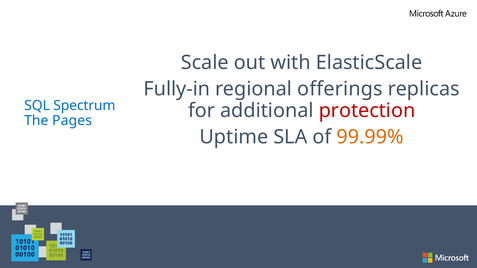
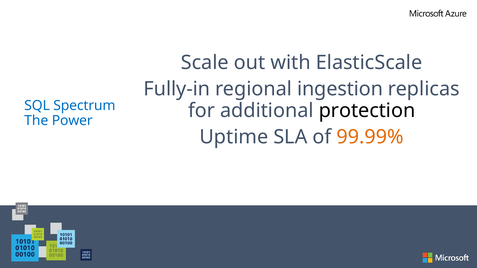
offerings: offerings -> ingestion (340, 89)
protection colour: red -> black (367, 111)
Pages: Pages -> Power (72, 121)
